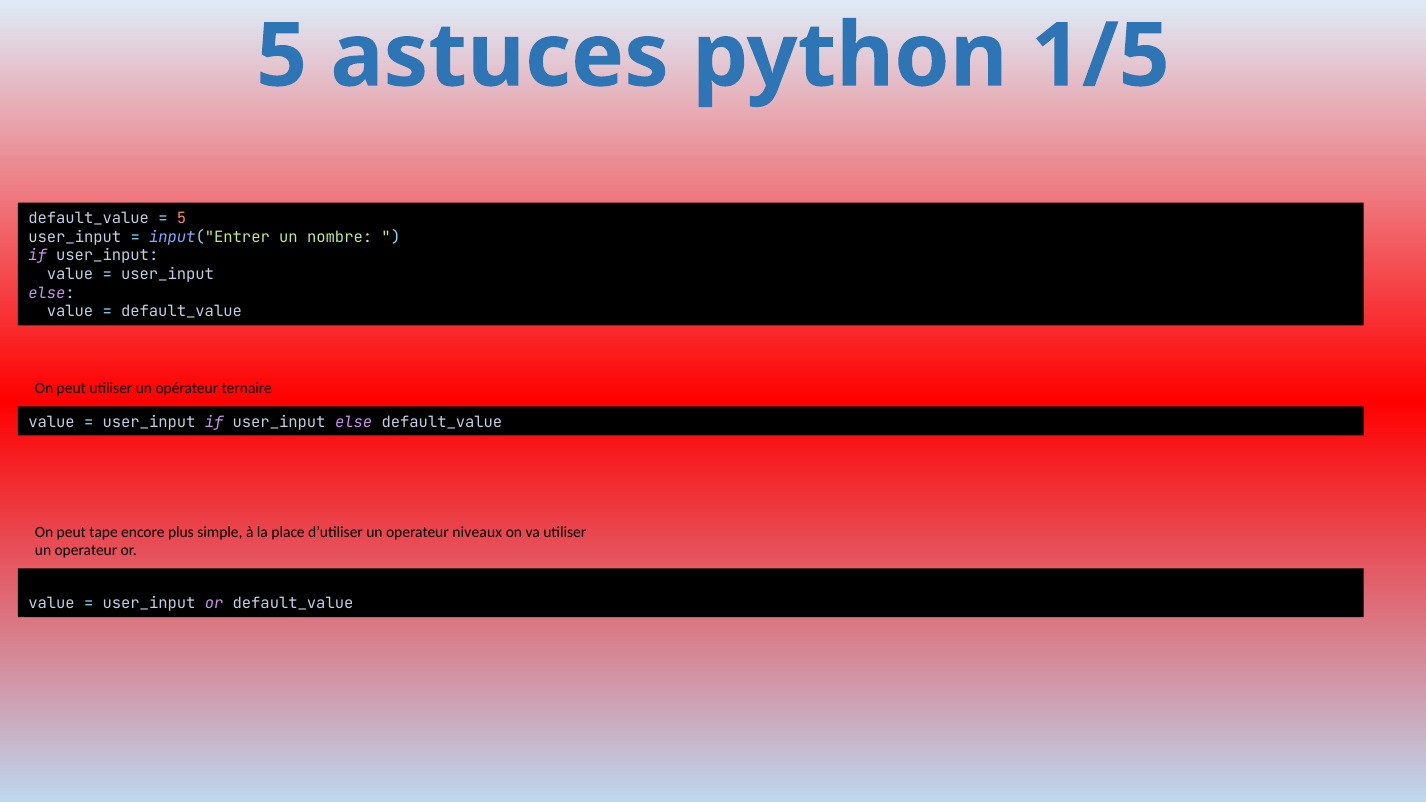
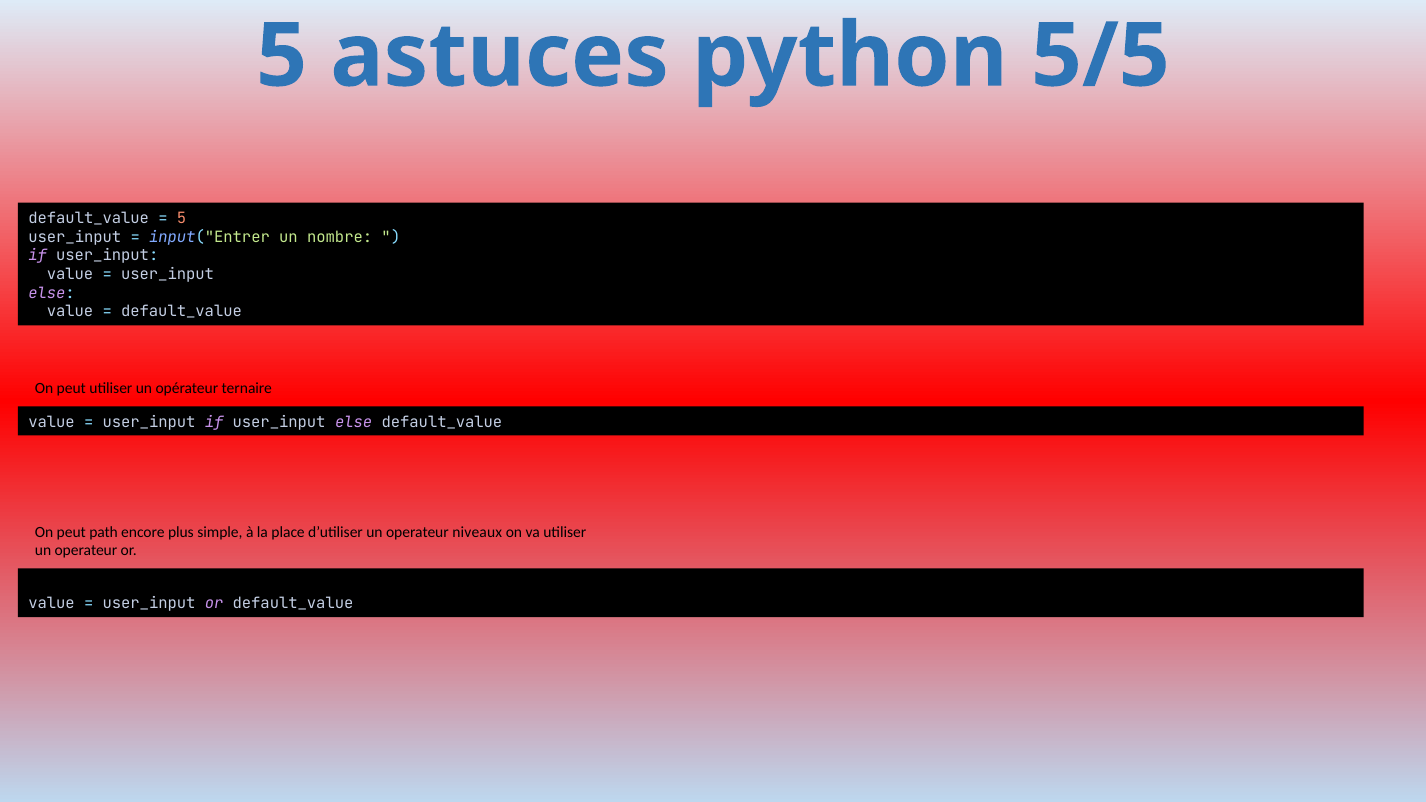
1/5: 1/5 -> 5/5 (1100, 56)
tape: tape -> path (104, 532)
